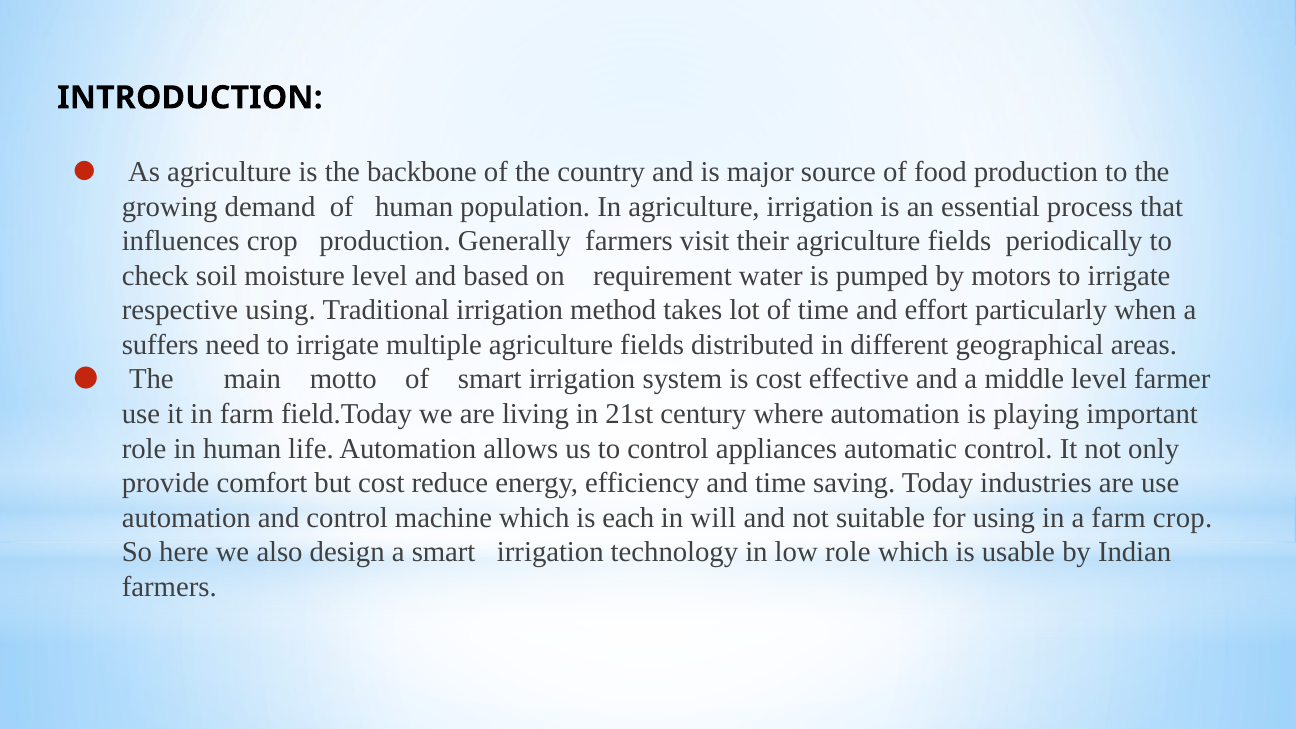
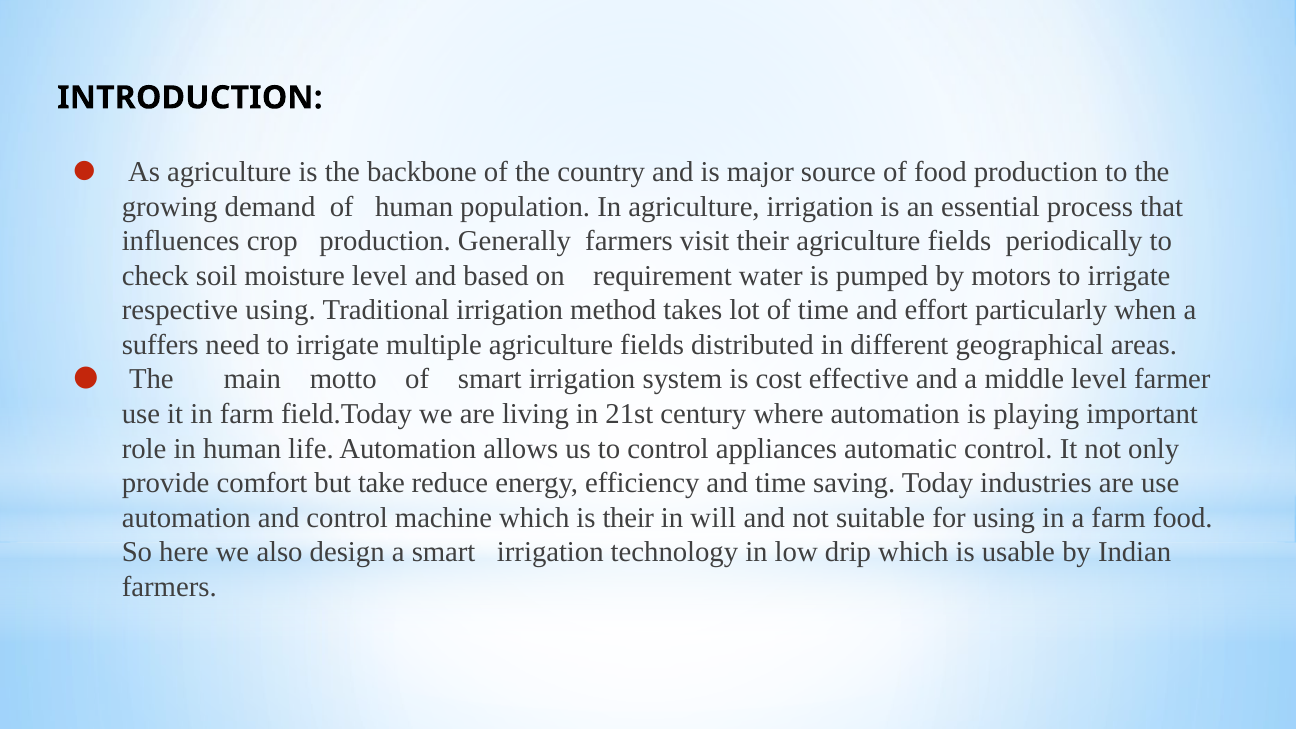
but cost: cost -> take (381, 483)
is each: each -> their (628, 518)
farm crop: crop -> food (1183, 518)
low role: role -> drip (848, 552)
